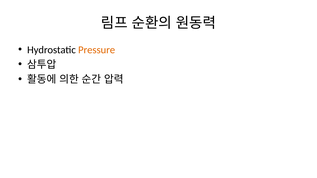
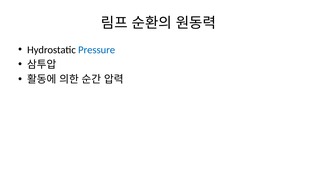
Pressure colour: orange -> blue (97, 50)
